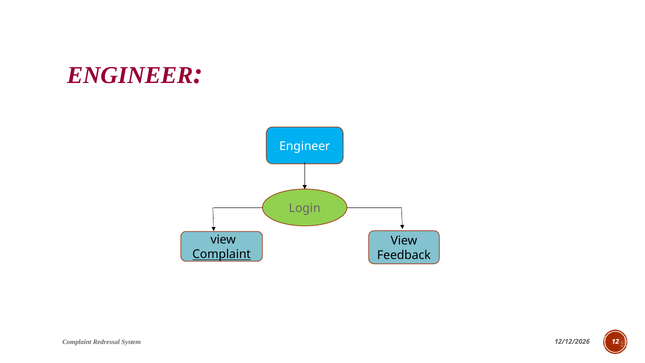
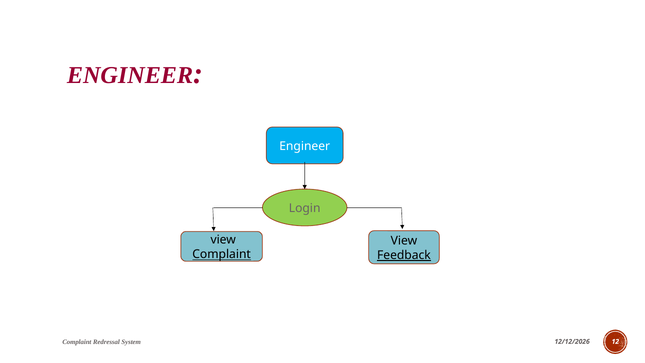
Feedback underline: none -> present (404, 255)
